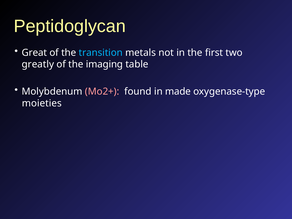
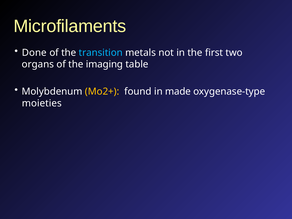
Peptidoglycan: Peptidoglycan -> Microfilaments (70, 26)
Great: Great -> Done (34, 53)
greatly: greatly -> organs (38, 64)
Mo2+ colour: pink -> yellow (102, 92)
